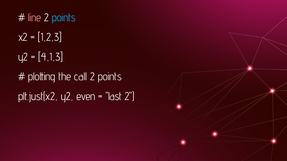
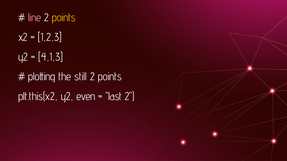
points colour: light blue -> yellow (64, 18)
call: call -> still (81, 77)
plt.just(x2: plt.just(x2 -> plt.this(x2 (38, 97)
